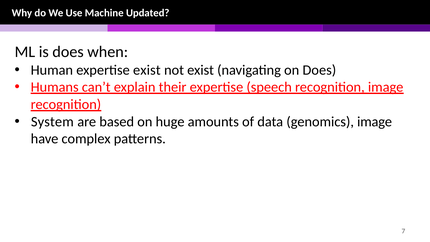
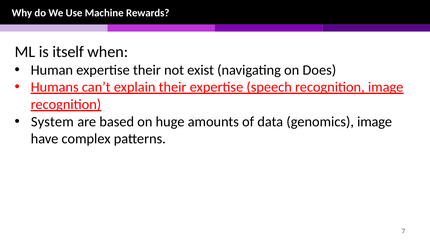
Updated: Updated -> Rewards (148, 13)
is does: does -> itself (68, 52)
expertise exist: exist -> their (147, 70)
